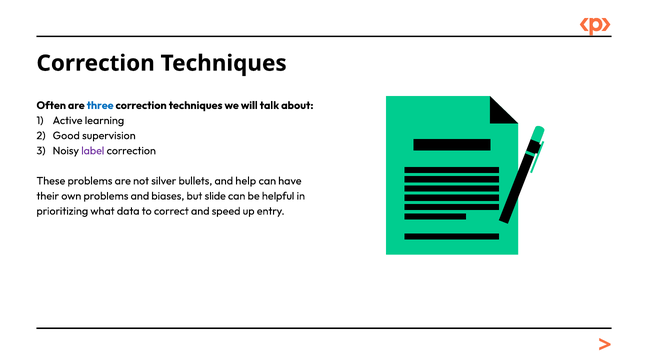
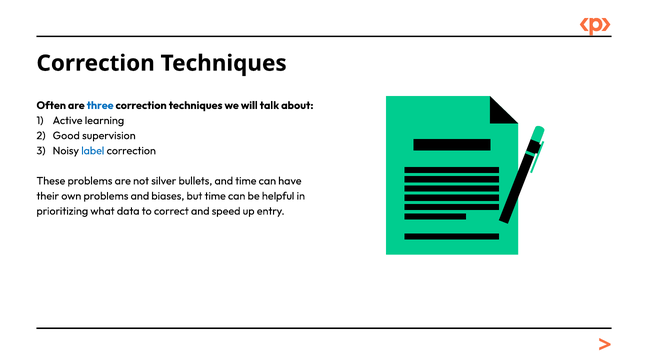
label colour: purple -> blue (93, 151)
and help: help -> time (246, 181)
but slide: slide -> time (215, 196)
